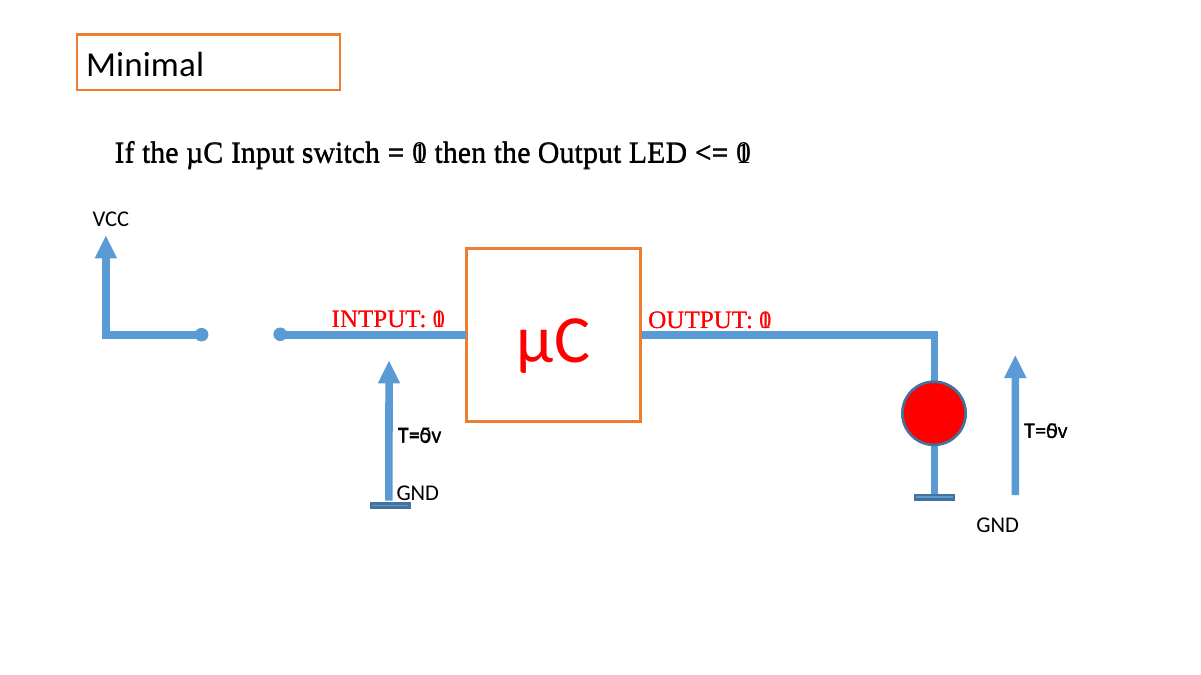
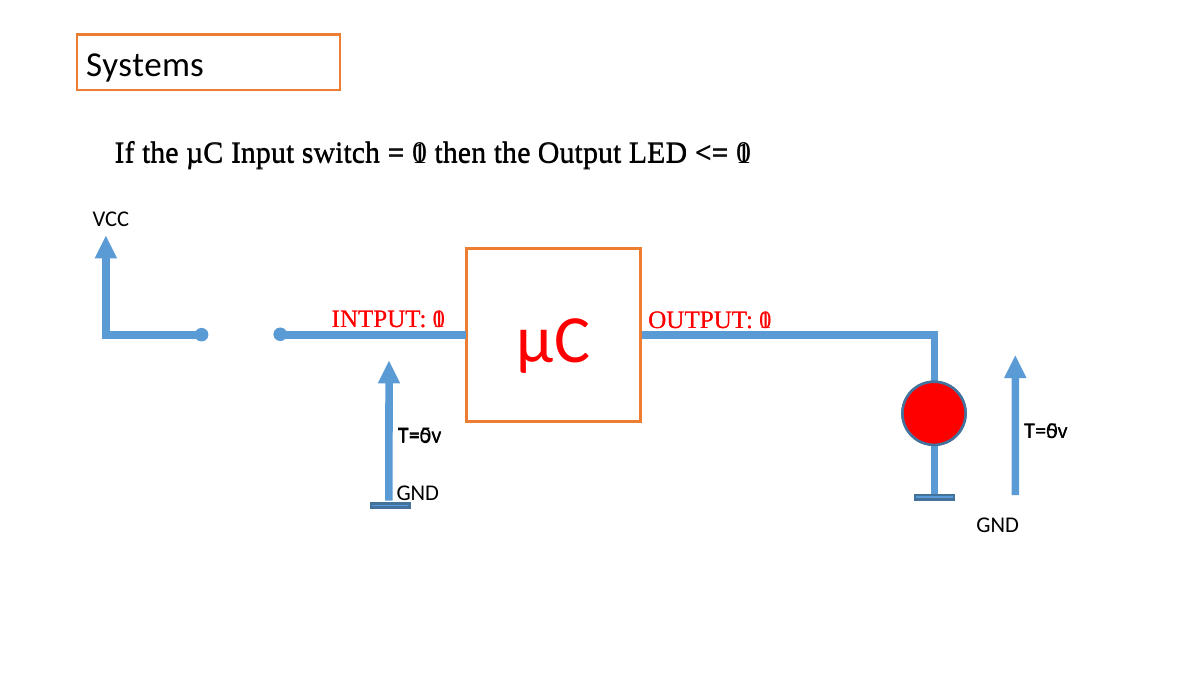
Minimal: Minimal -> Systems (145, 65)
